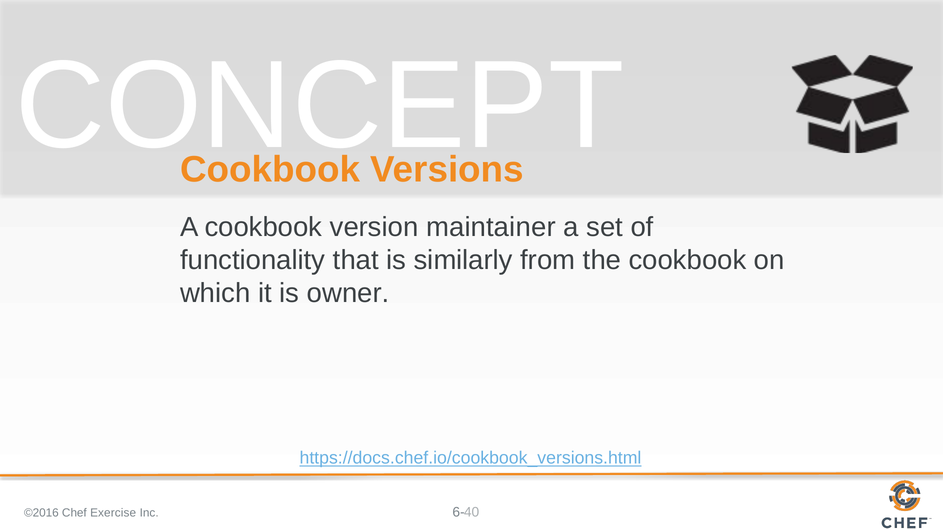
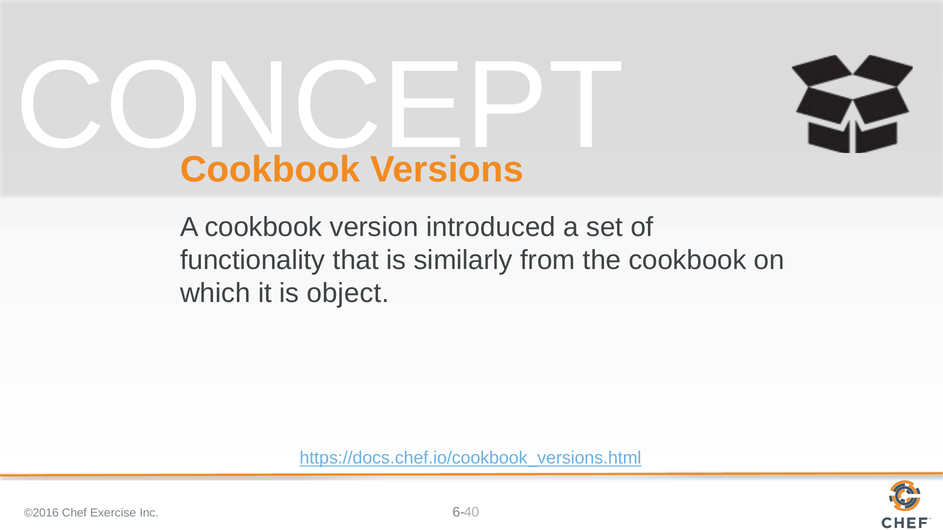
maintainer: maintainer -> introduced (491, 227)
owner: owner -> object (348, 293)
